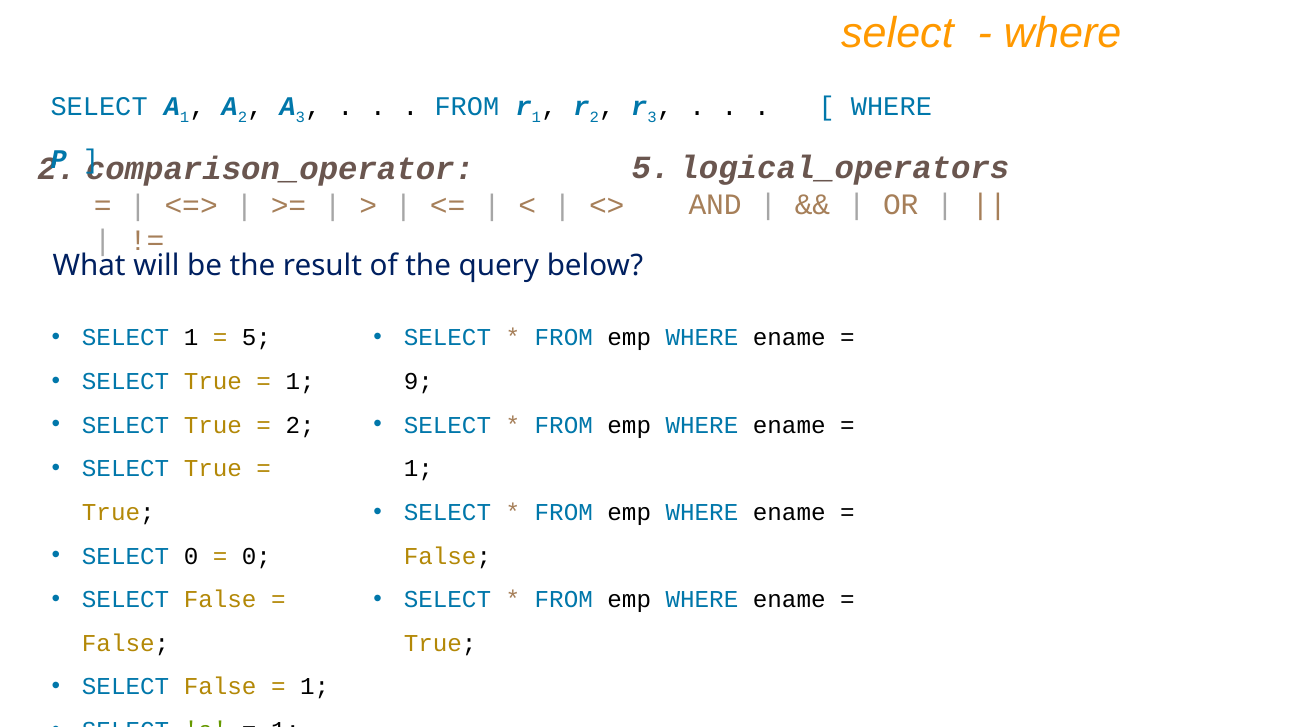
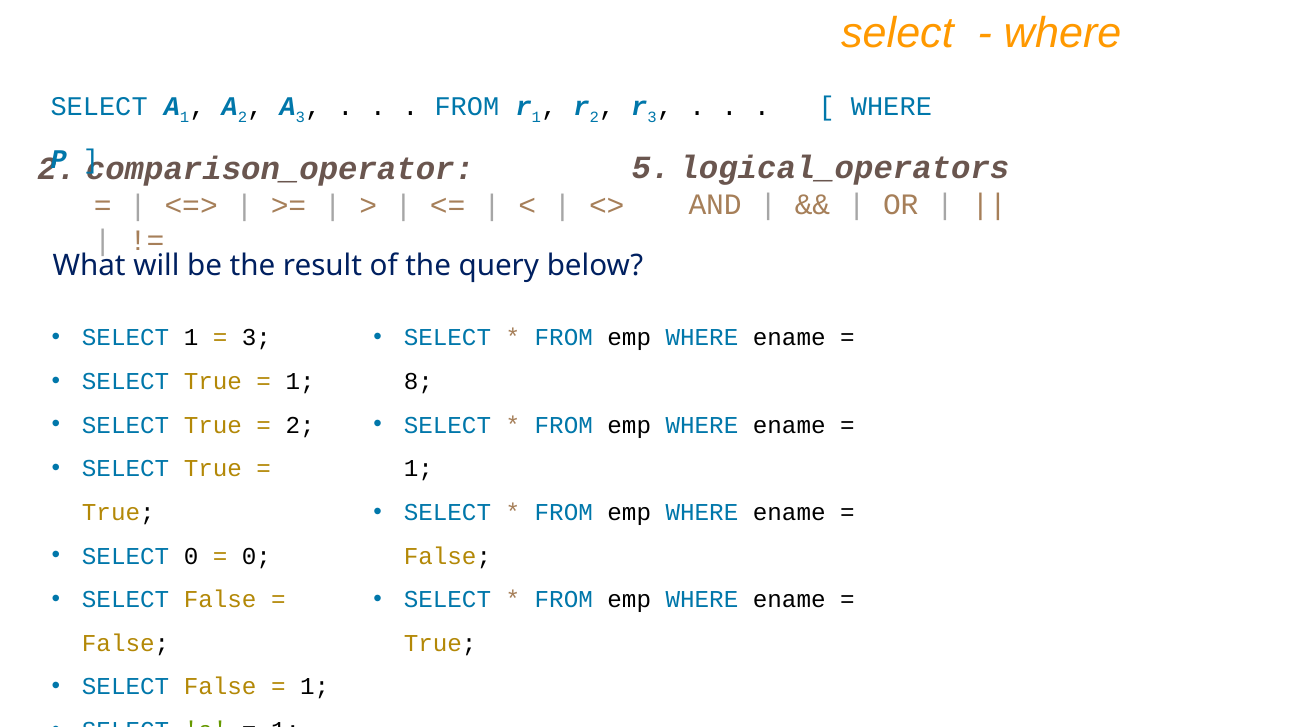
5: 5 -> 3 (256, 338)
9: 9 -> 8 (418, 382)
